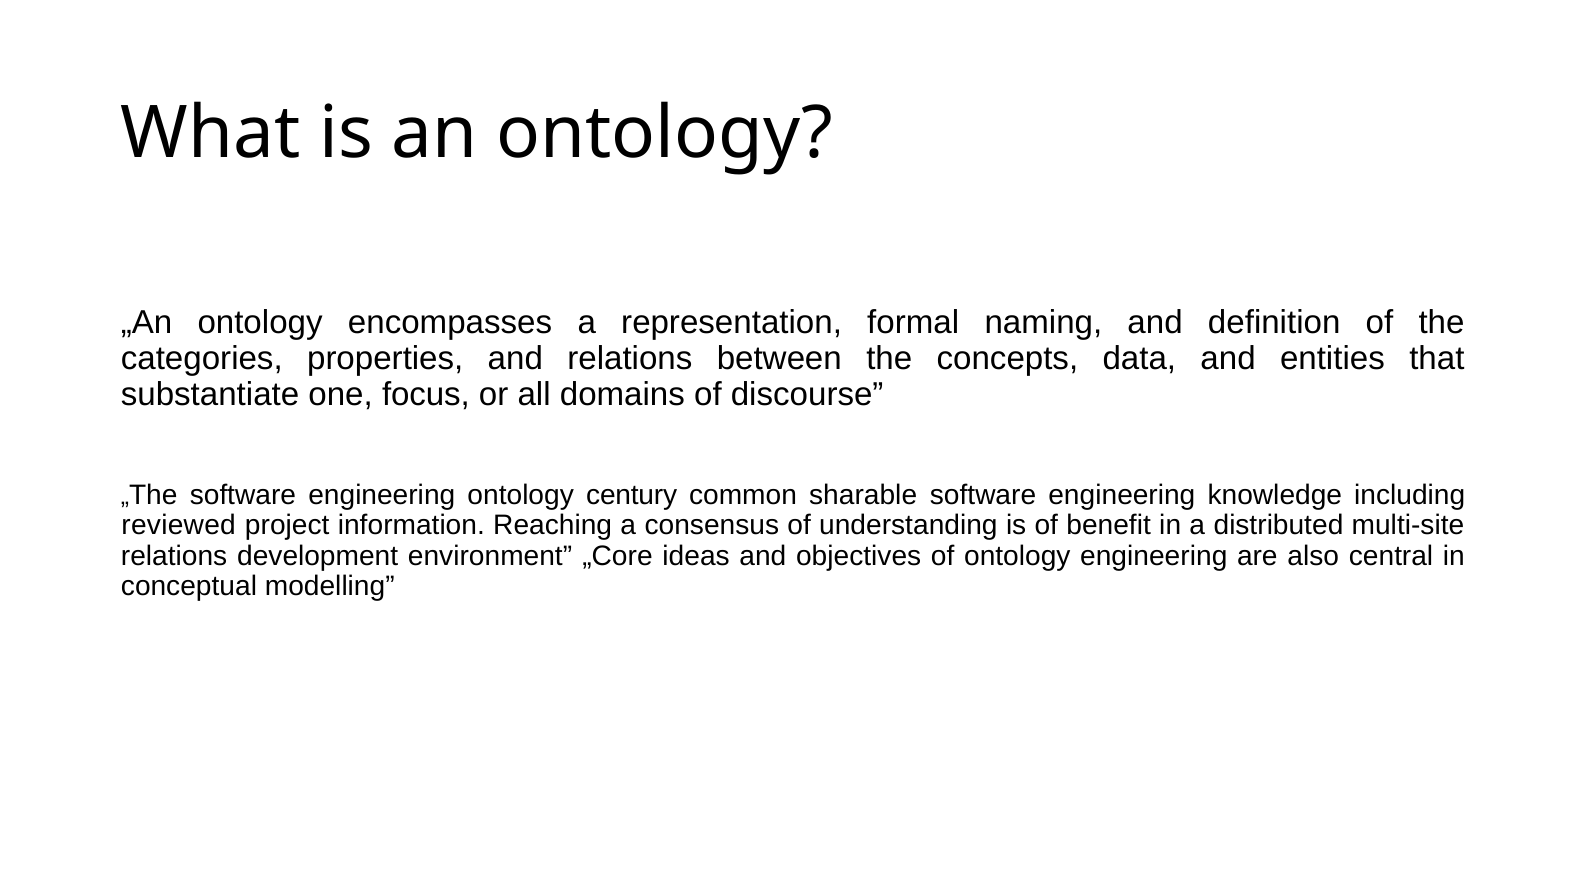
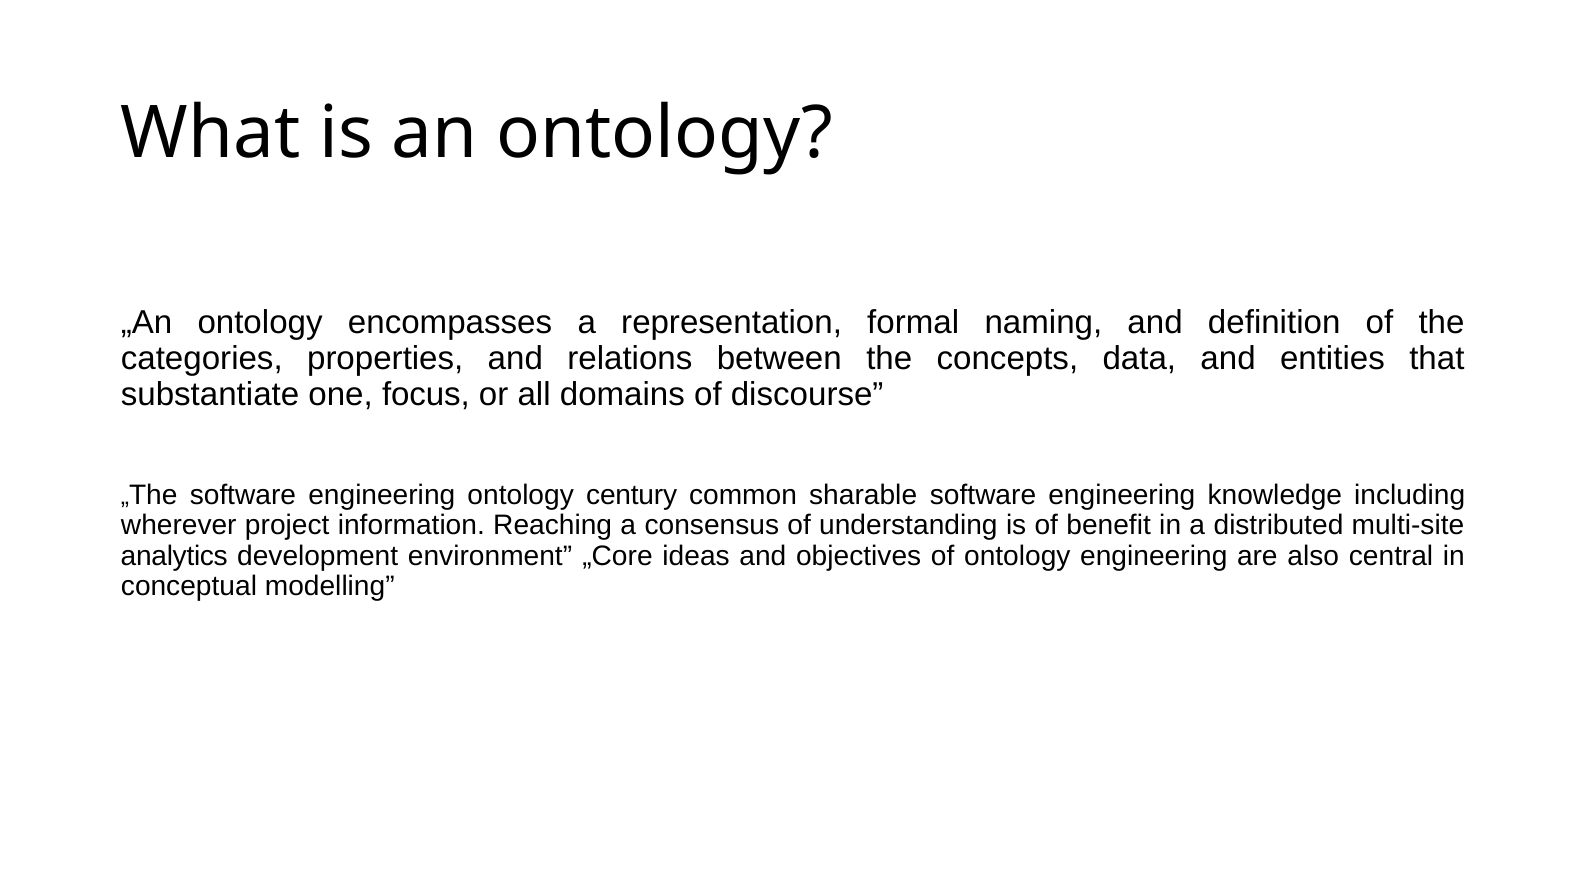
reviewed: reviewed -> wherever (179, 525)
relations: relations -> analytics (174, 556)
